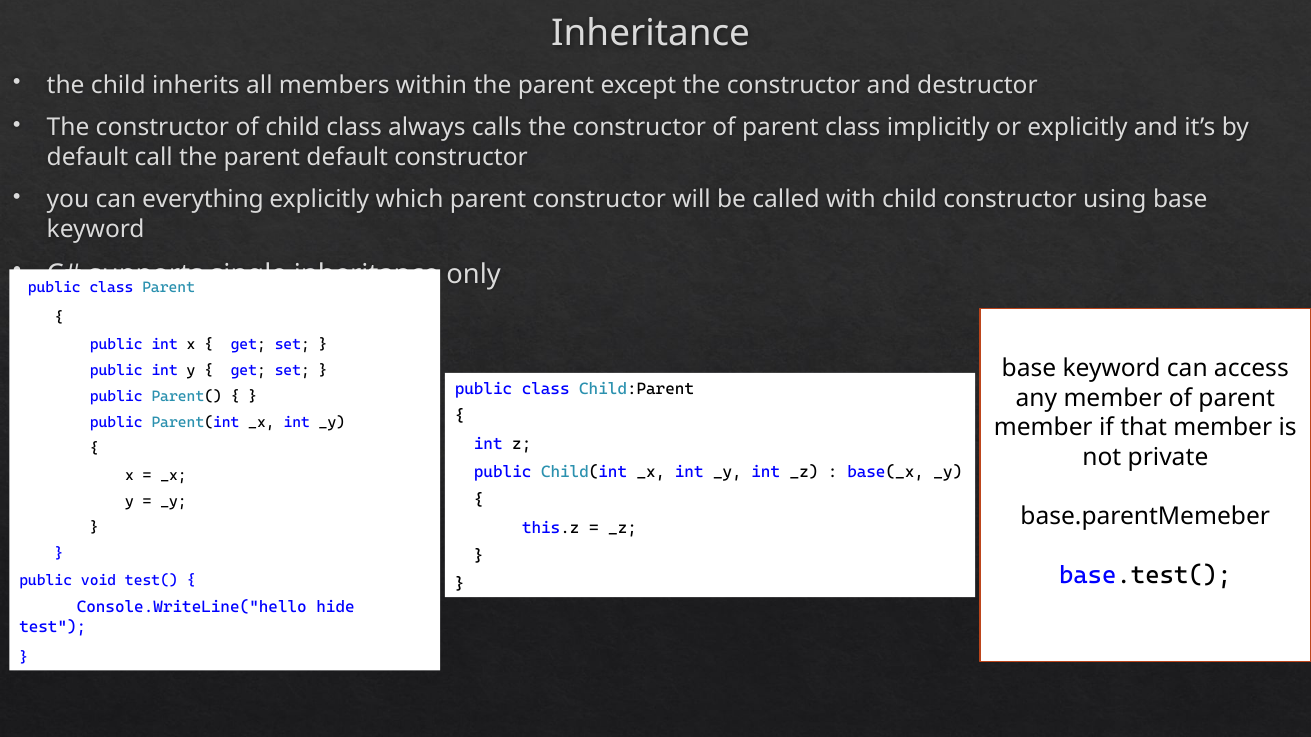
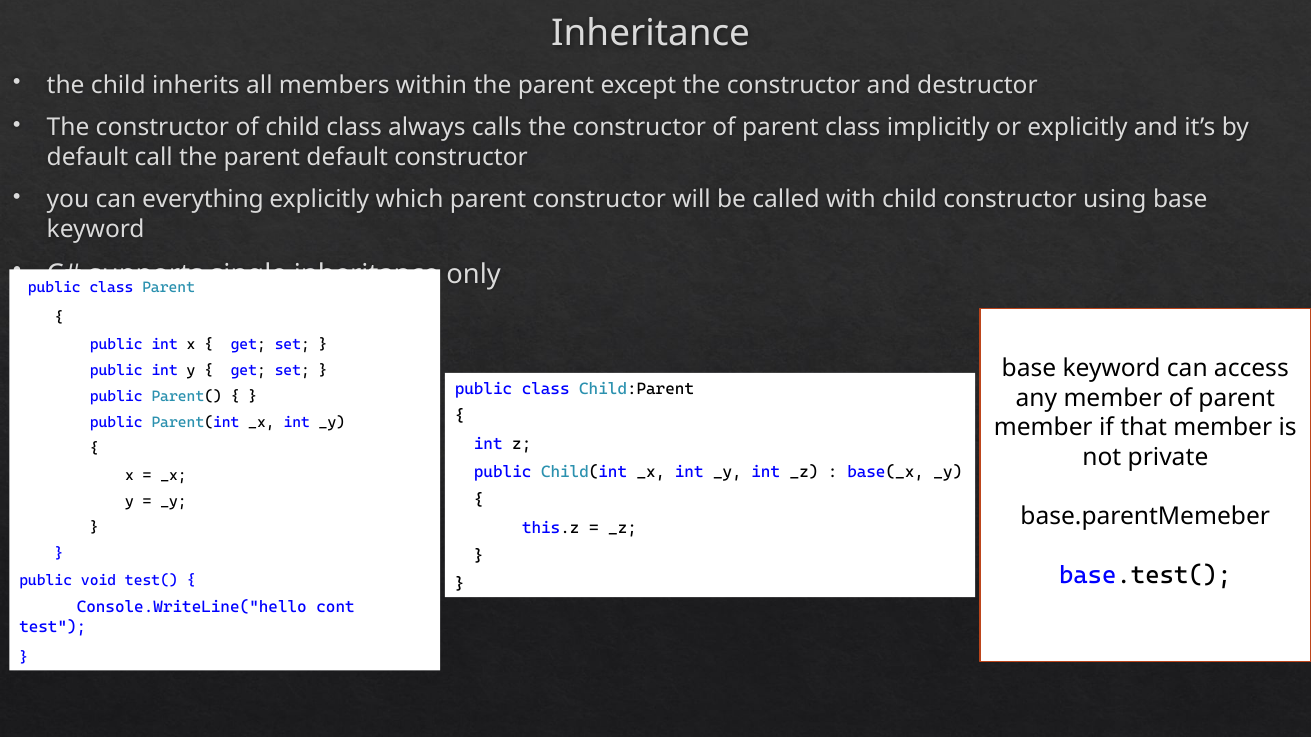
hide: hide -> cont (336, 608)
